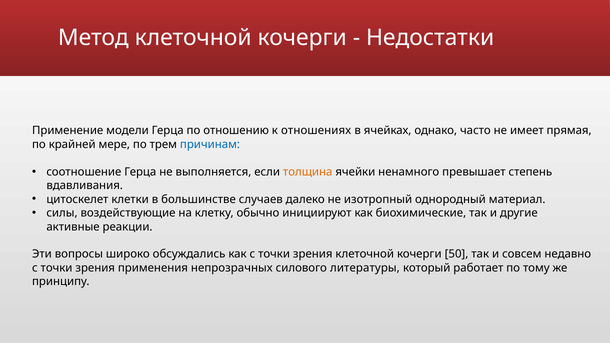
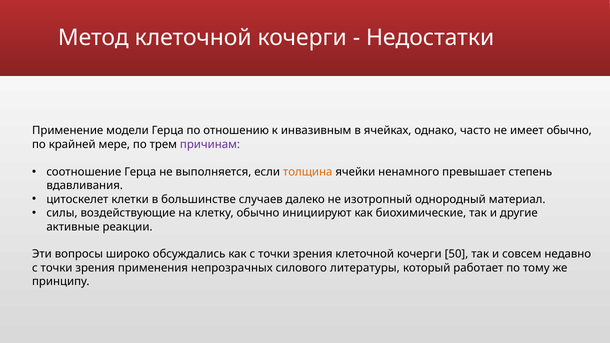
отношениях: отношениях -> инвазивным (316, 131)
имеет прямая: прямая -> обычно (569, 131)
причинам colour: blue -> purple (210, 144)
